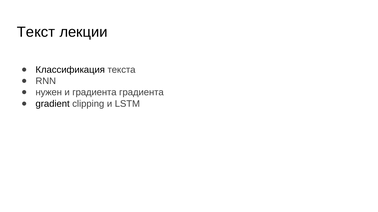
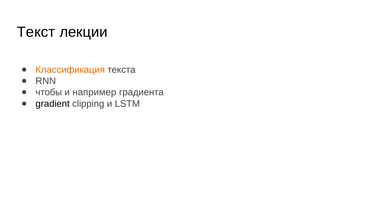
Классификация colour: black -> orange (70, 70)
нужен: нужен -> чтобы (49, 93)
и градиента: градиента -> например (94, 93)
